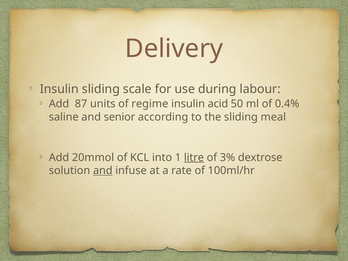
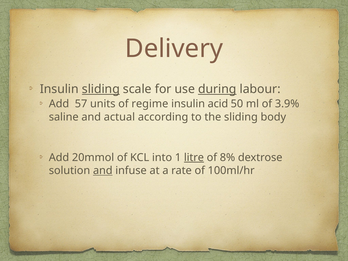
sliding underline: none -> present (101, 89)
during underline: none -> present (217, 89)
87: 87 -> 57 (81, 104)
0.4%: 0.4% -> 3.9% (287, 104)
senior: senior -> actual (119, 117)
meal: meal -> body (273, 117)
3%: 3% -> 8% (227, 158)
